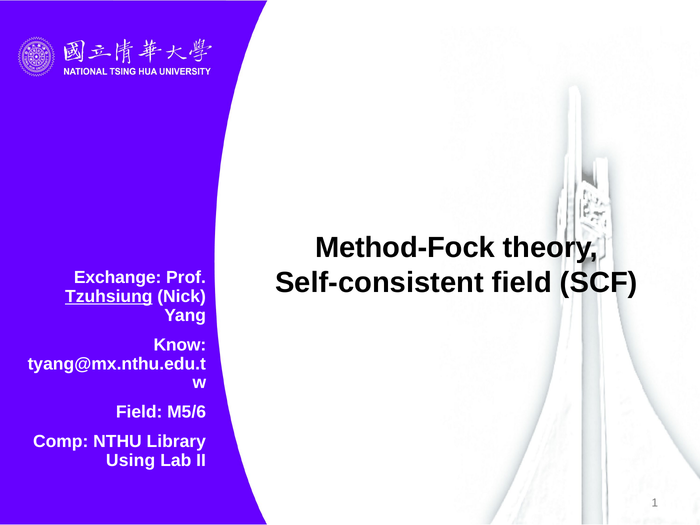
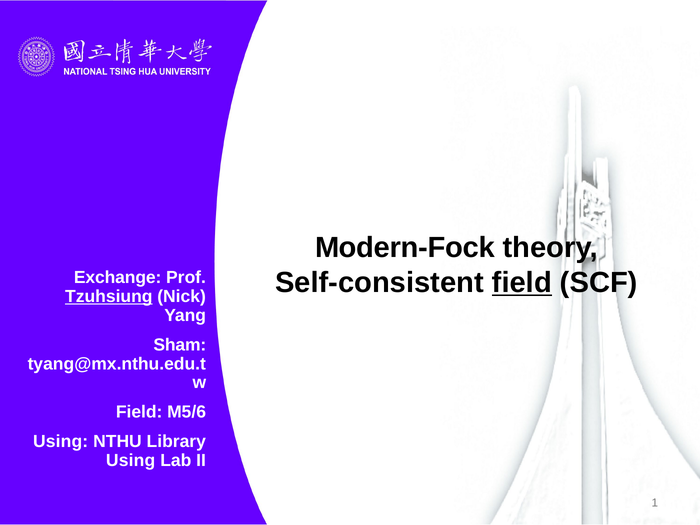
Method-Fock: Method-Fock -> Modern-Fock (405, 248)
field underline: none -> present (522, 283)
Know: Know -> Sham (180, 345)
Comp: Comp -> Using (61, 441)
